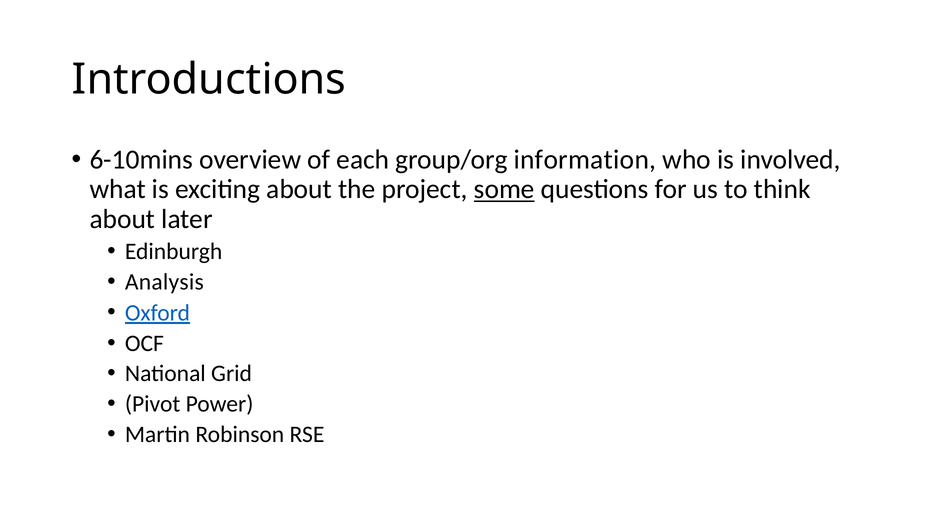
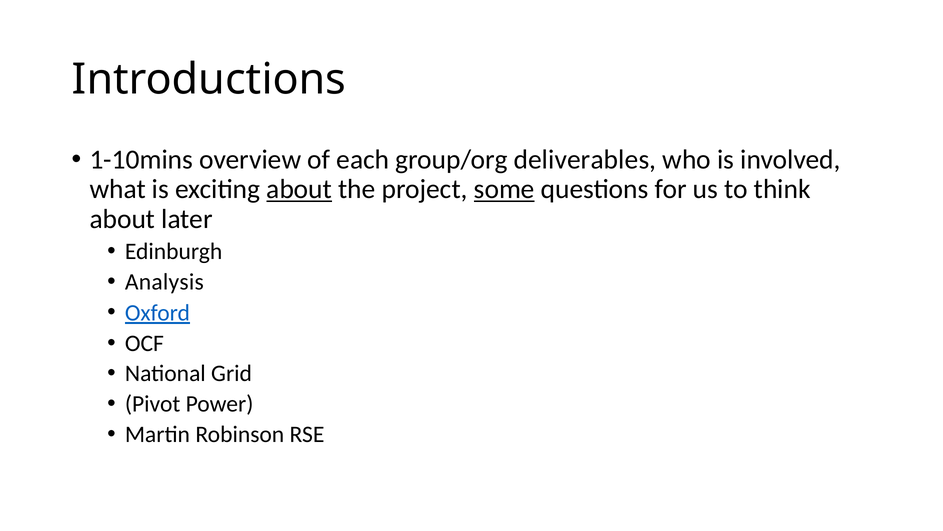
6-10mins: 6-10mins -> 1-10mins (141, 159)
information: information -> deliverables (585, 159)
about underline: none -> present (299, 189)
